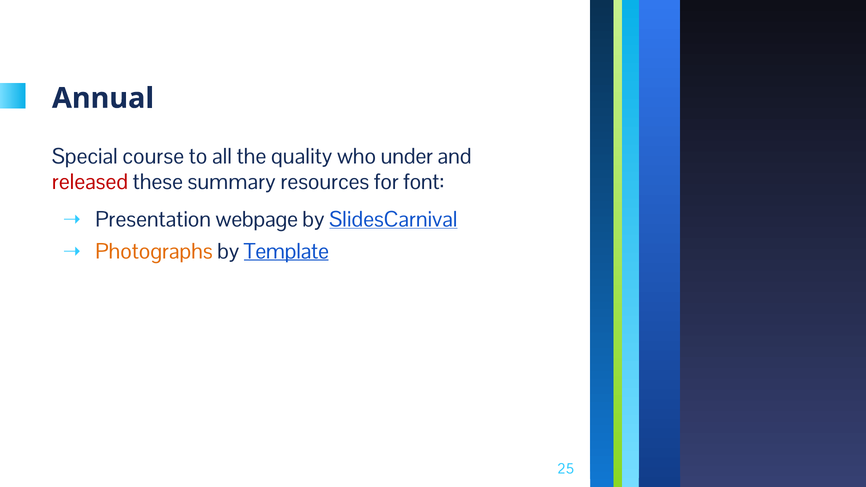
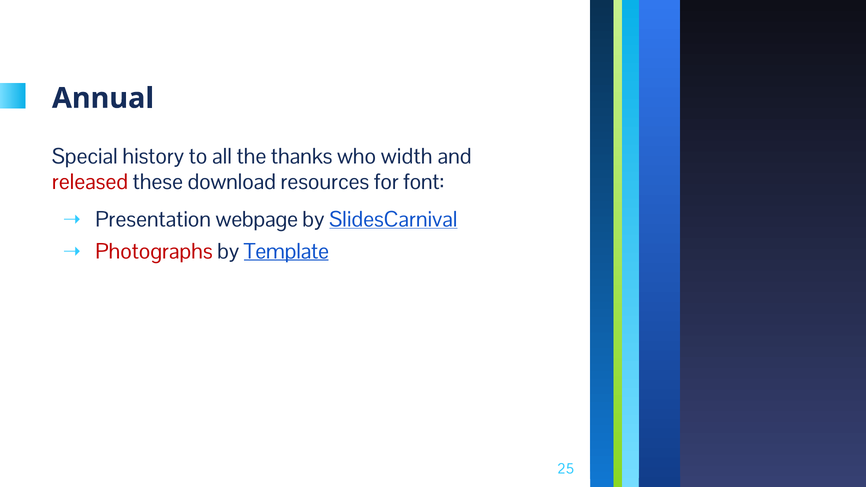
course: course -> history (153, 156)
quality: quality -> thanks (302, 156)
under: under -> width (407, 156)
summary: summary -> download (232, 182)
Photographs colour: orange -> red (154, 252)
